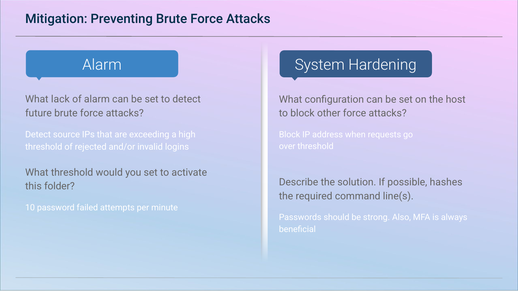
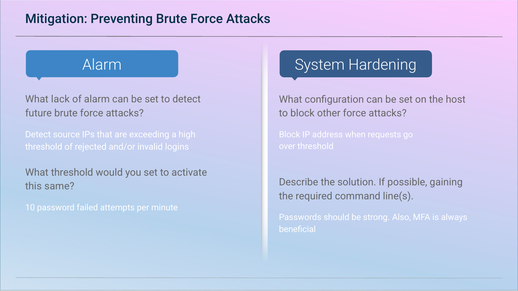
hashes: hashes -> gaining (446, 182)
folder: folder -> same (59, 187)
